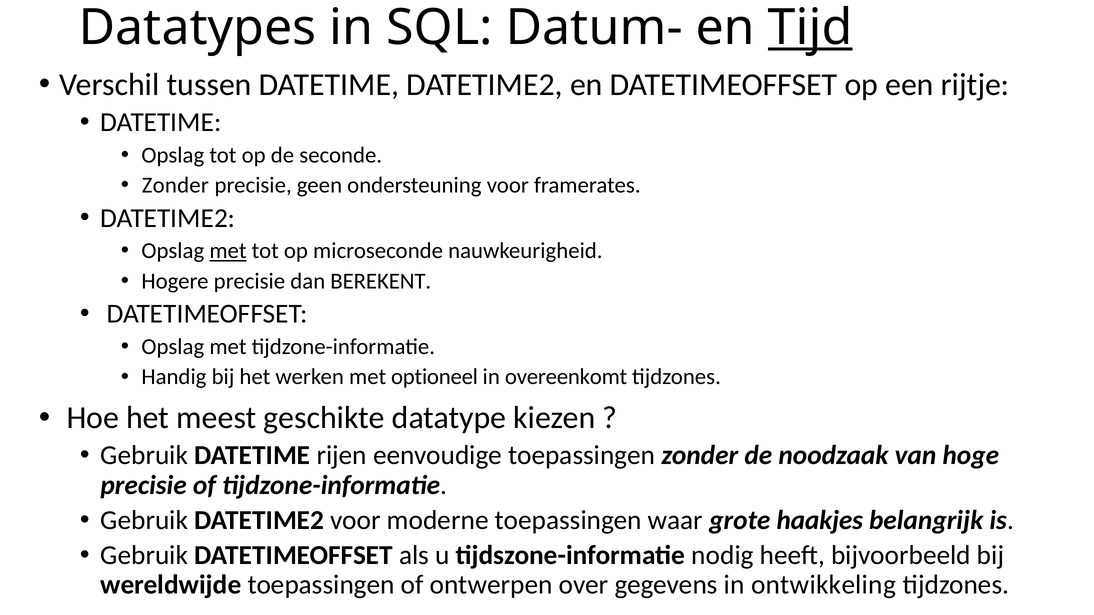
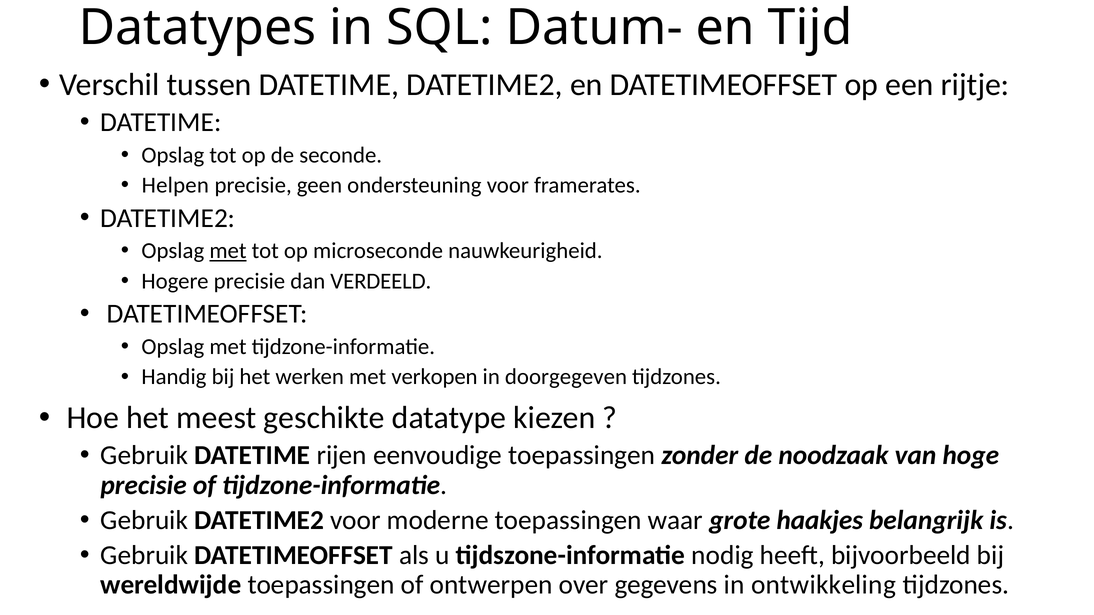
Tijd underline: present -> none (810, 28)
Zonder: Zonder -> Helpen (175, 185)
BEREKENT: BEREKENT -> VERDEELD (381, 281)
optioneel: optioneel -> verkopen (434, 377)
overeenkomt: overeenkomt -> doorgegeven (566, 377)
